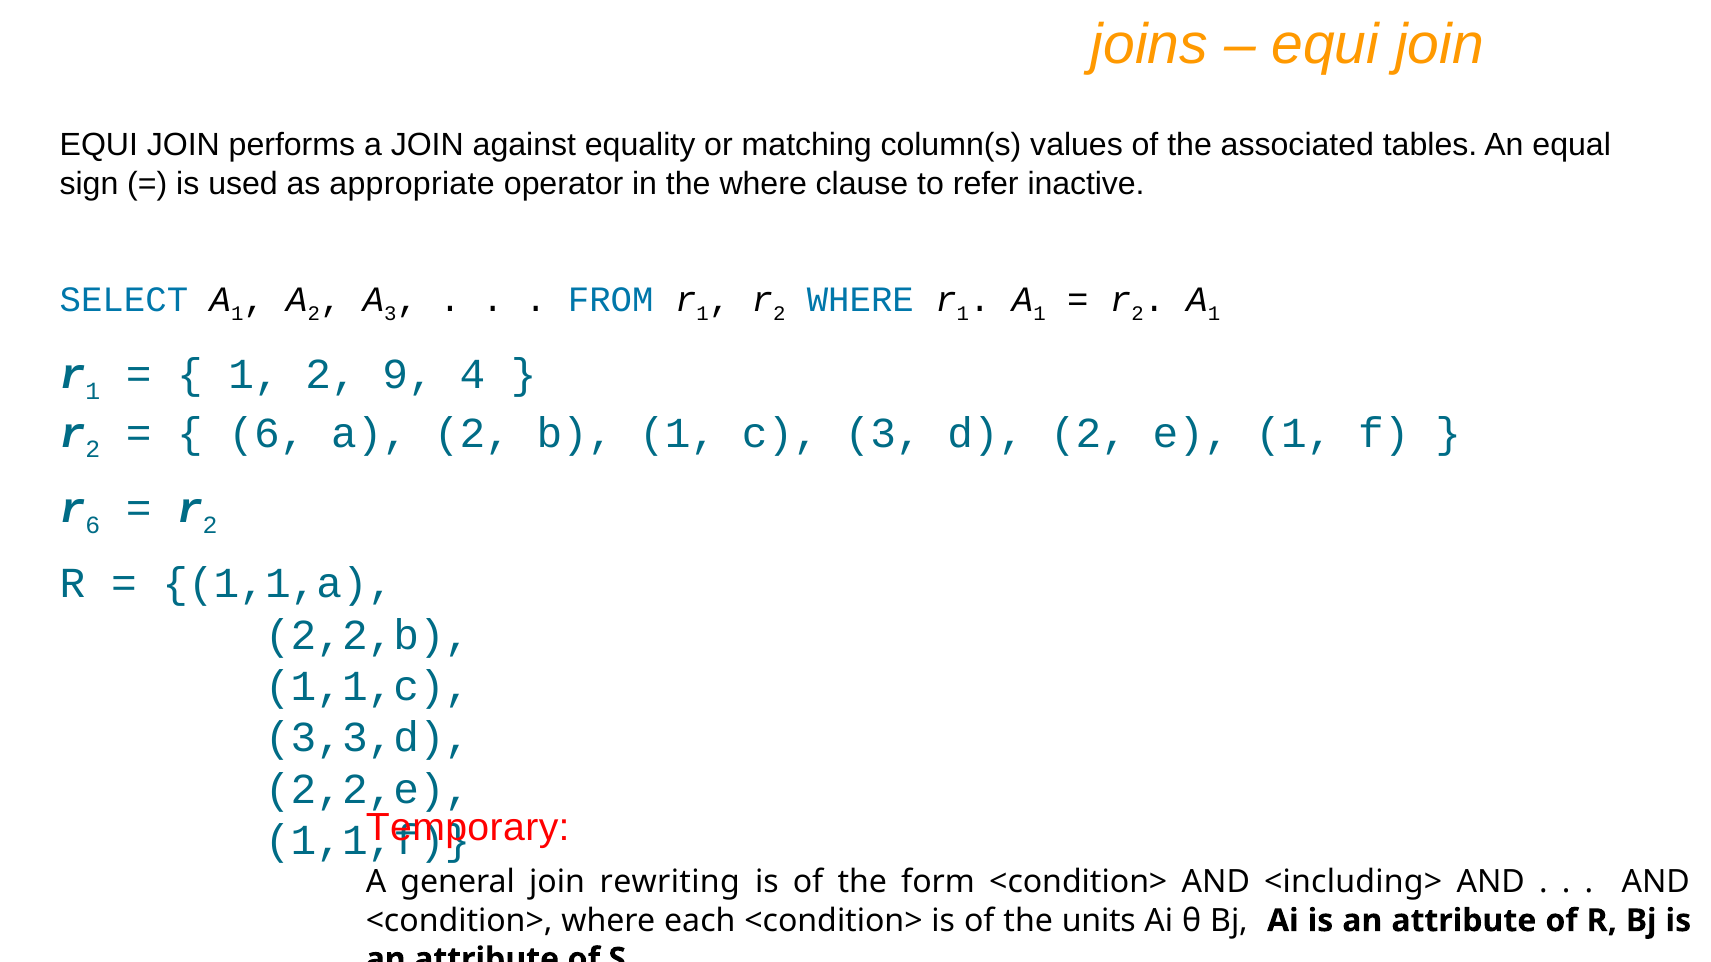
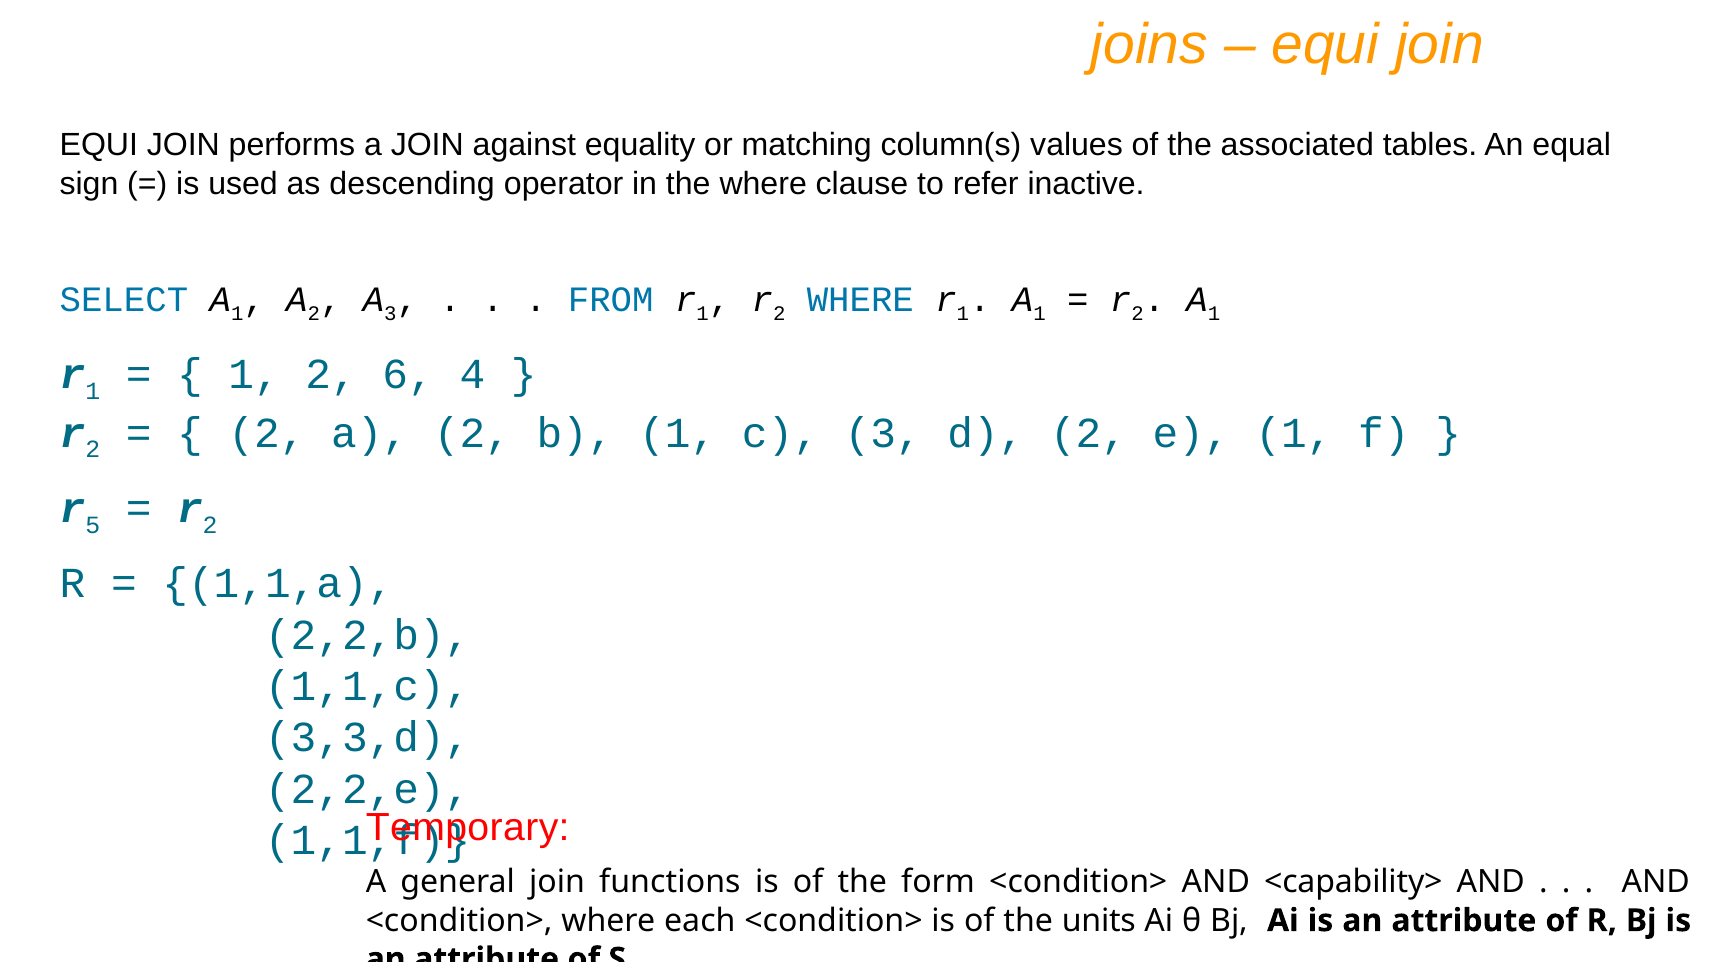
appropriate: appropriate -> descending (412, 184)
9: 9 -> 6 (408, 375)
6: 6 -> 2 (267, 433)
r 6: 6 -> 5 (93, 525)
rewriting: rewriting -> functions (670, 883)
<including>: <including> -> <capability> (1353, 883)
